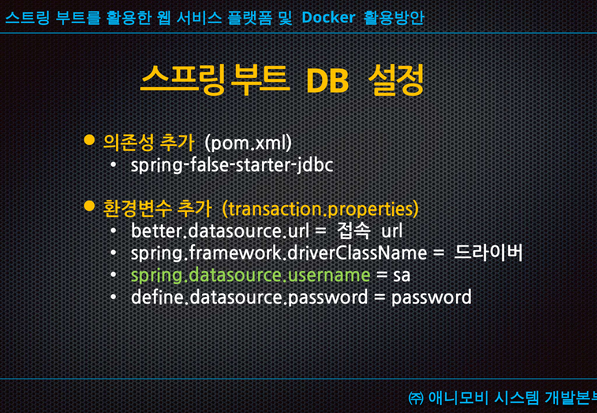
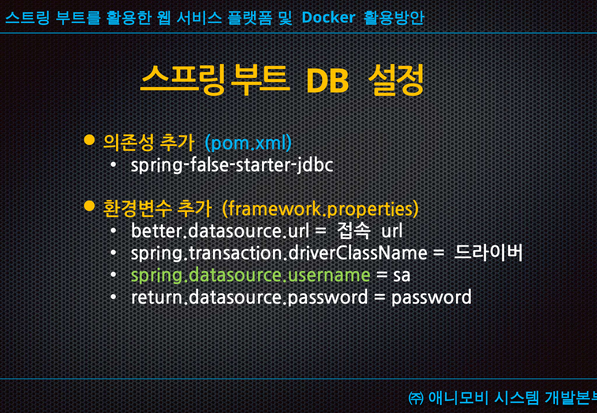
pom.xml colour: white -> light blue (248, 144)
transaction.properties: transaction.properties -> framework.properties (320, 210)
spring.framework.driverClassName: spring.framework.driverClassName -> spring.transaction.driverClassName (279, 254)
define.datasource.password: define.datasource.password -> return.datasource.password (250, 298)
